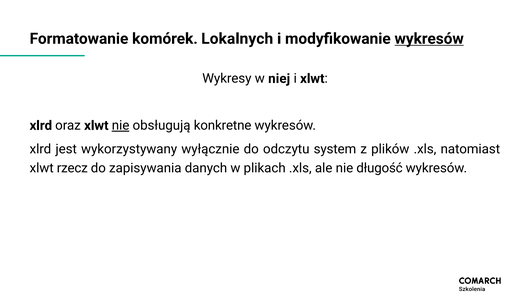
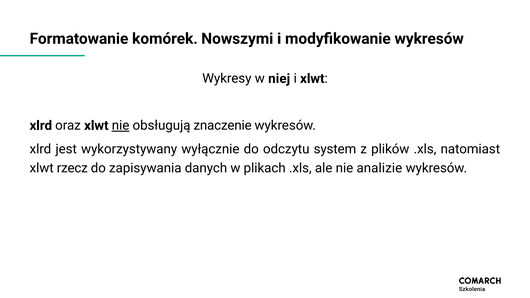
Lokalnych: Lokalnych -> Nowszymi (237, 39)
wykresów underline: present -> none (429, 39)
konkretne: konkretne -> znaczenie (223, 126)
długość: długość -> analizie (379, 168)
